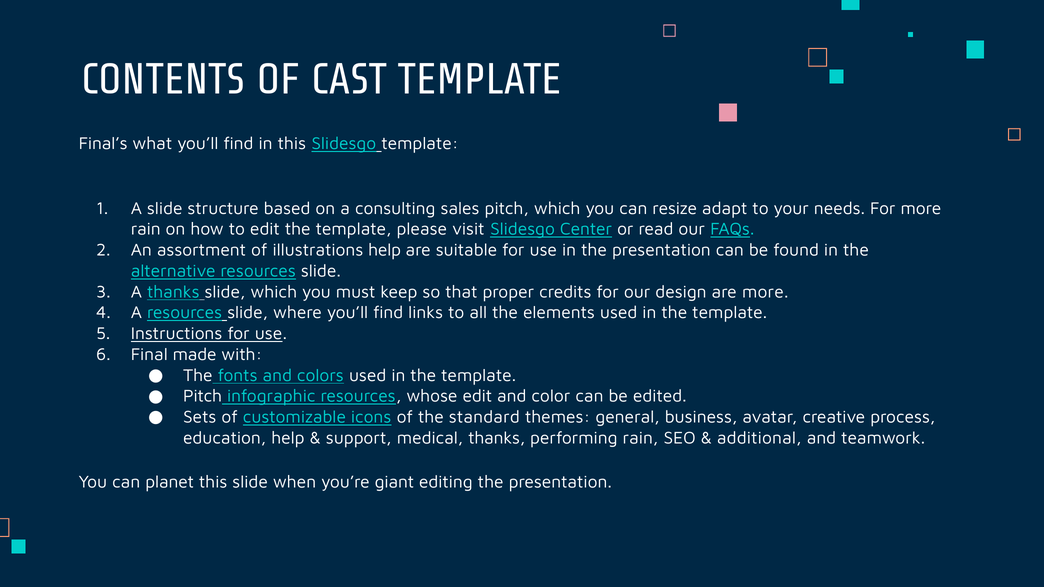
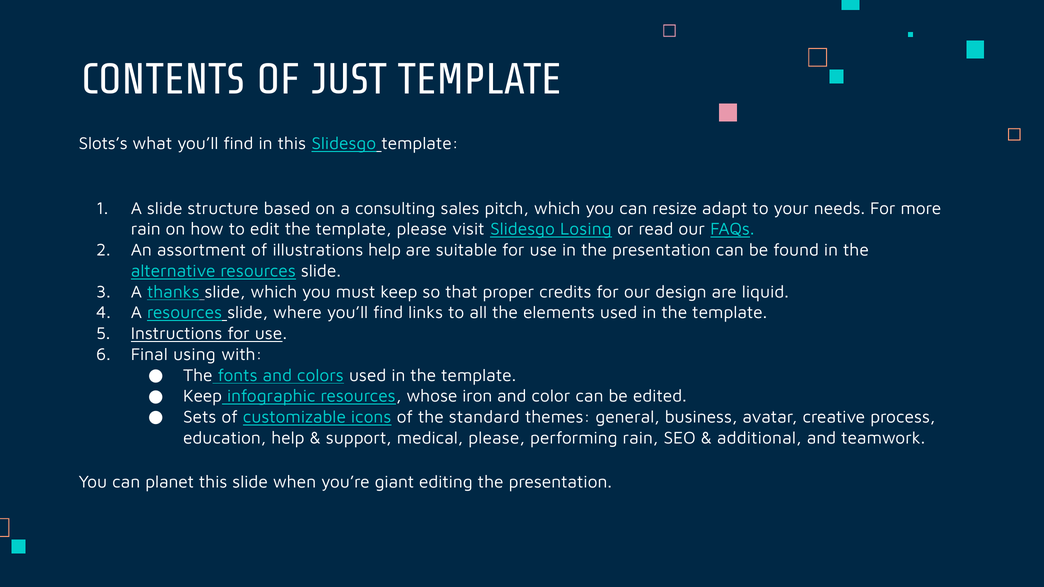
CAST: CAST -> JUST (349, 79)
Final’s: Final’s -> Slots’s (103, 144)
Center: Center -> Losing (586, 229)
are more: more -> liquid (765, 292)
made: made -> using (194, 355)
Pitch: Pitch -> Keep (203, 396)
whose edit: edit -> iron (477, 396)
medical thanks: thanks -> please (497, 438)
